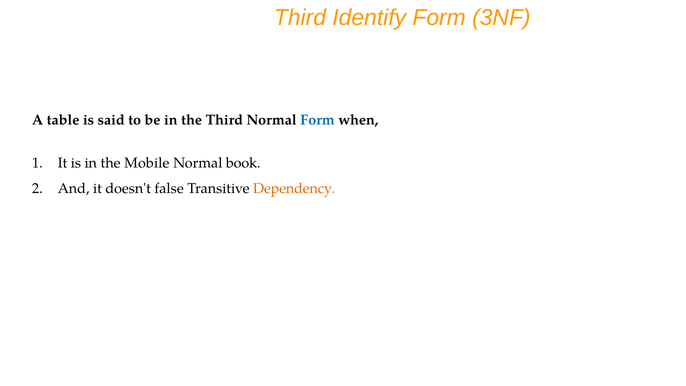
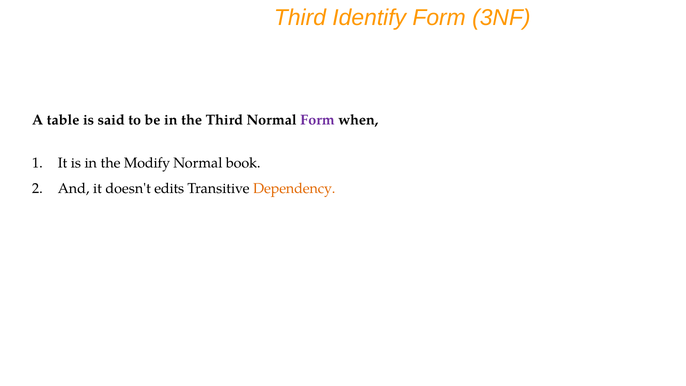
Form colour: blue -> purple (317, 120)
Mobile: Mobile -> Modify (147, 163)
false: false -> edits (169, 189)
